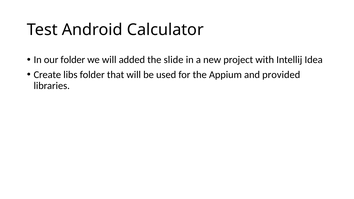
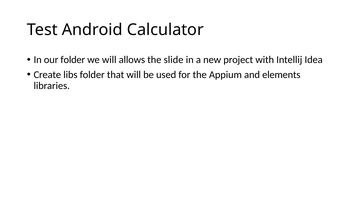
added: added -> allows (132, 60)
provided: provided -> elements (281, 75)
